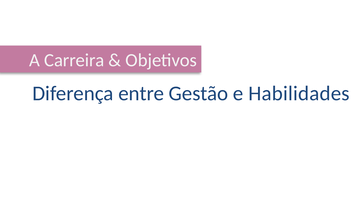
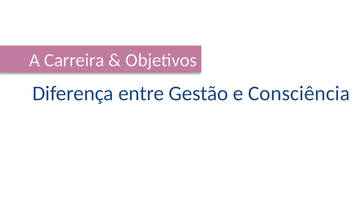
Habilidades: Habilidades -> Consciência (299, 93)
